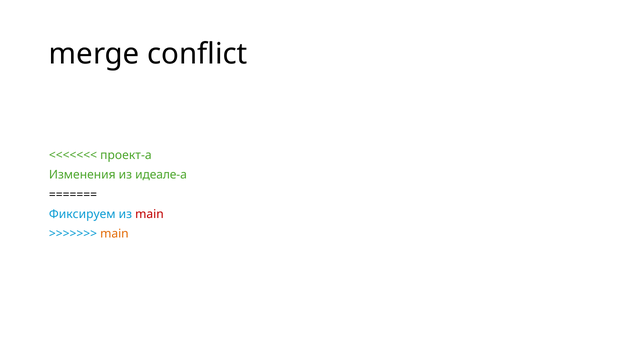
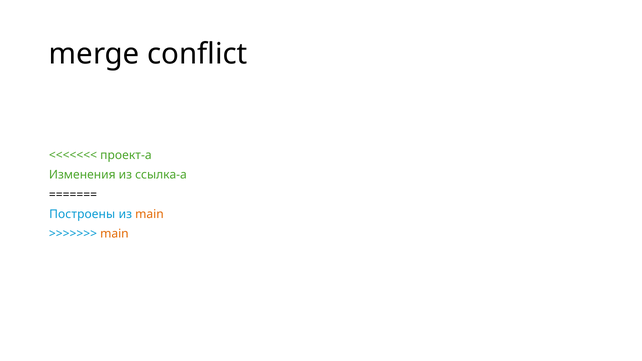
идеале-a: идеале-a -> ссылка-a (161, 175)
Фиксируем: Фиксируем -> Построены (82, 214)
main colour: red -> orange (149, 214)
